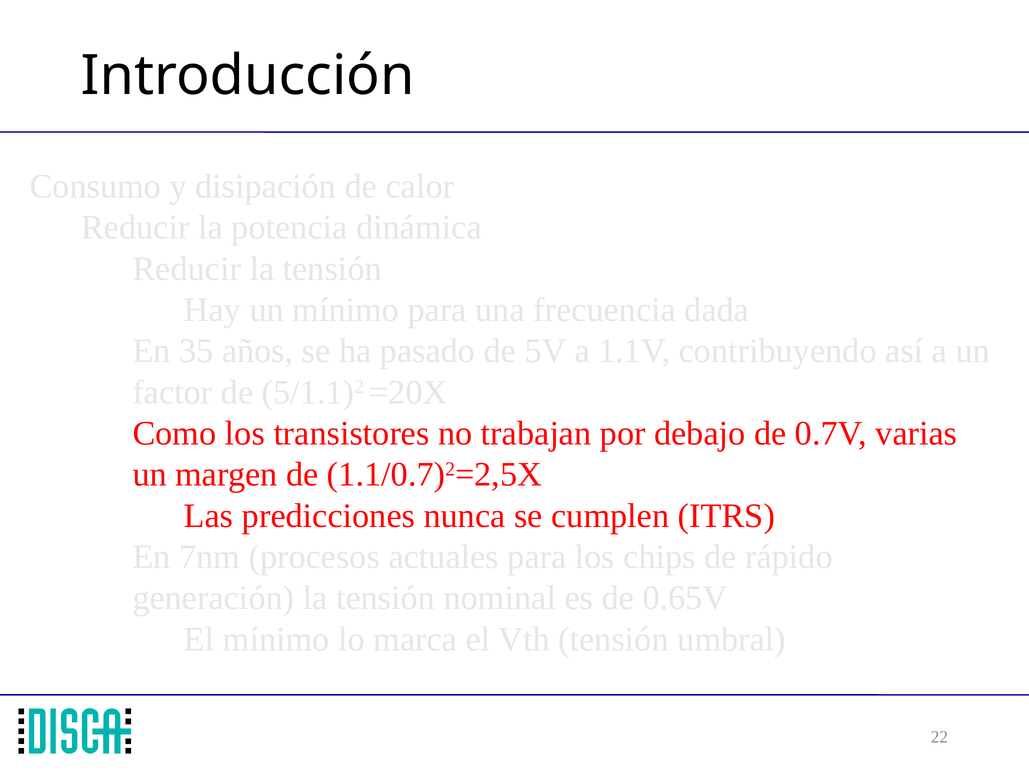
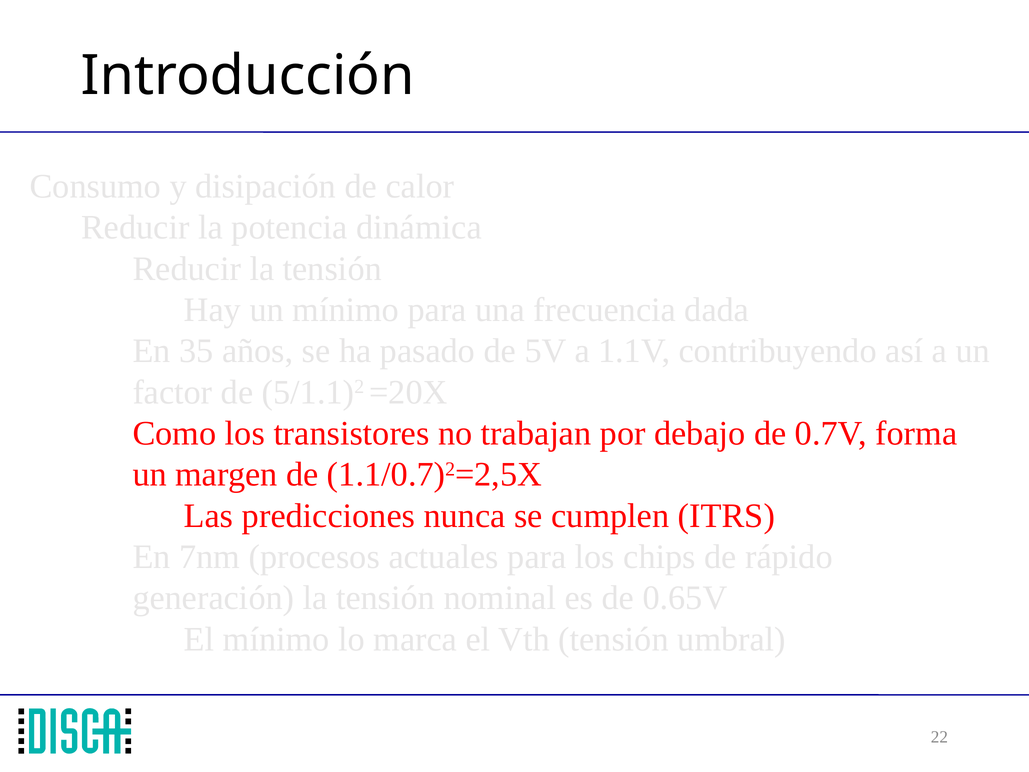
varias: varias -> forma (916, 433)
